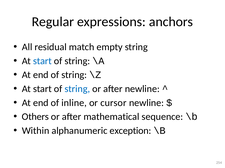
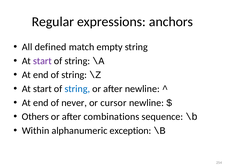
residual: residual -> defined (51, 47)
start colour: blue -> purple (42, 61)
inline: inline -> never (74, 103)
mathematical: mathematical -> combinations (111, 117)
